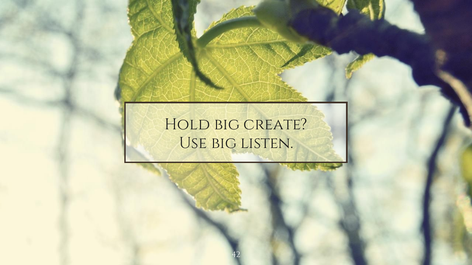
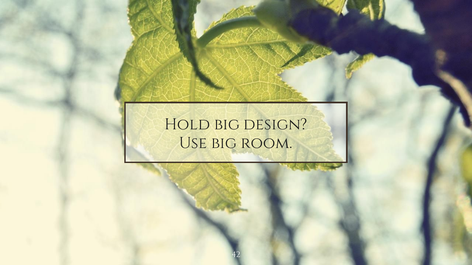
create: create -> design (276, 124)
listen: listen -> room (267, 143)
